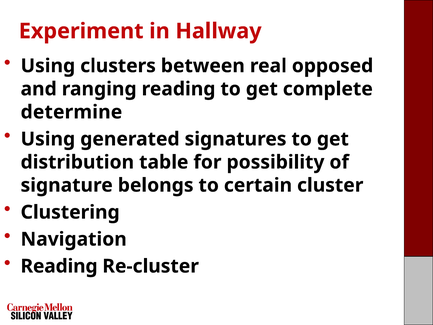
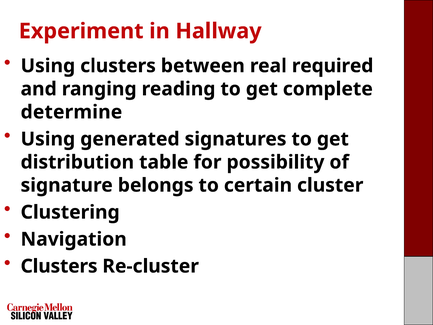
opposed: opposed -> required (333, 66)
Reading: Reading -> Clusters (59, 266)
